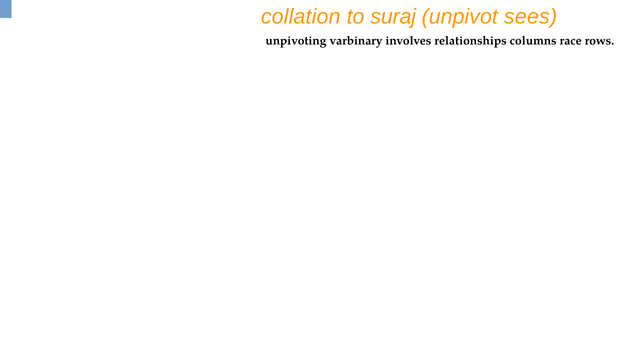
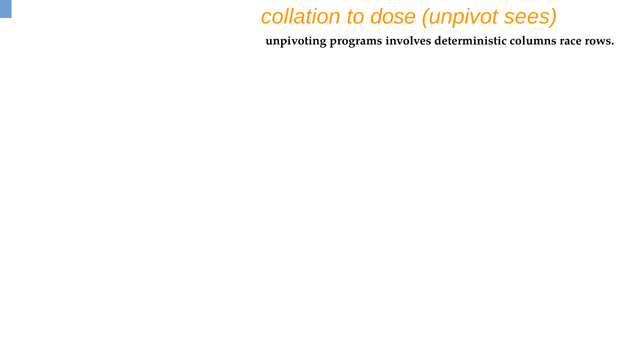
suraj: suraj -> dose (393, 17)
varbinary: varbinary -> programs (356, 41)
relationships: relationships -> deterministic (471, 41)
